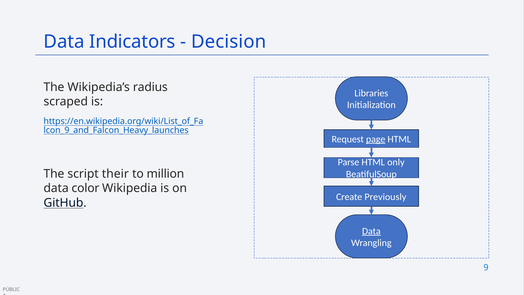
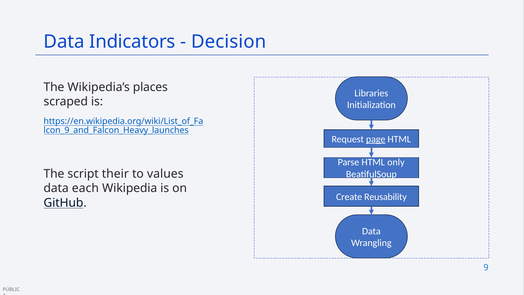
radius: radius -> places (150, 87)
million: million -> values (165, 174)
color: color -> each (85, 188)
Previously: Previously -> Reusability (386, 197)
Data underline: present -> none (371, 231)
